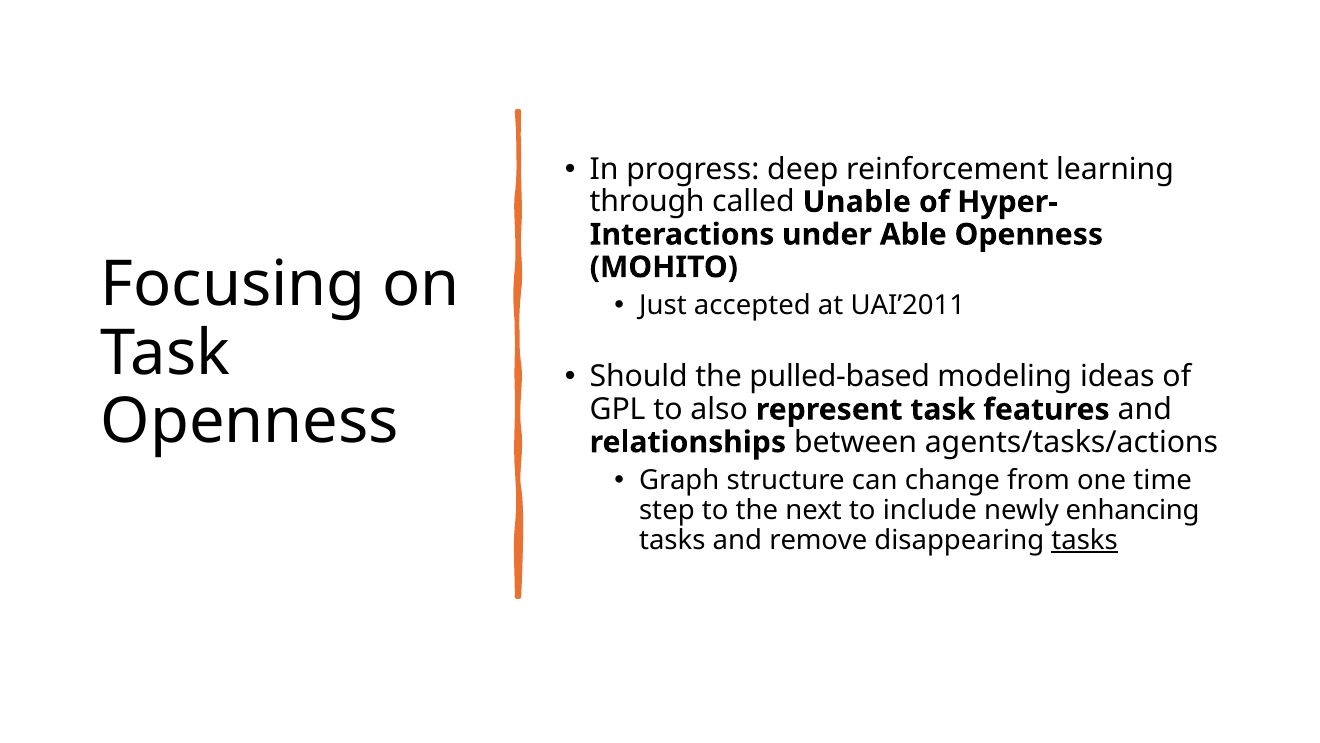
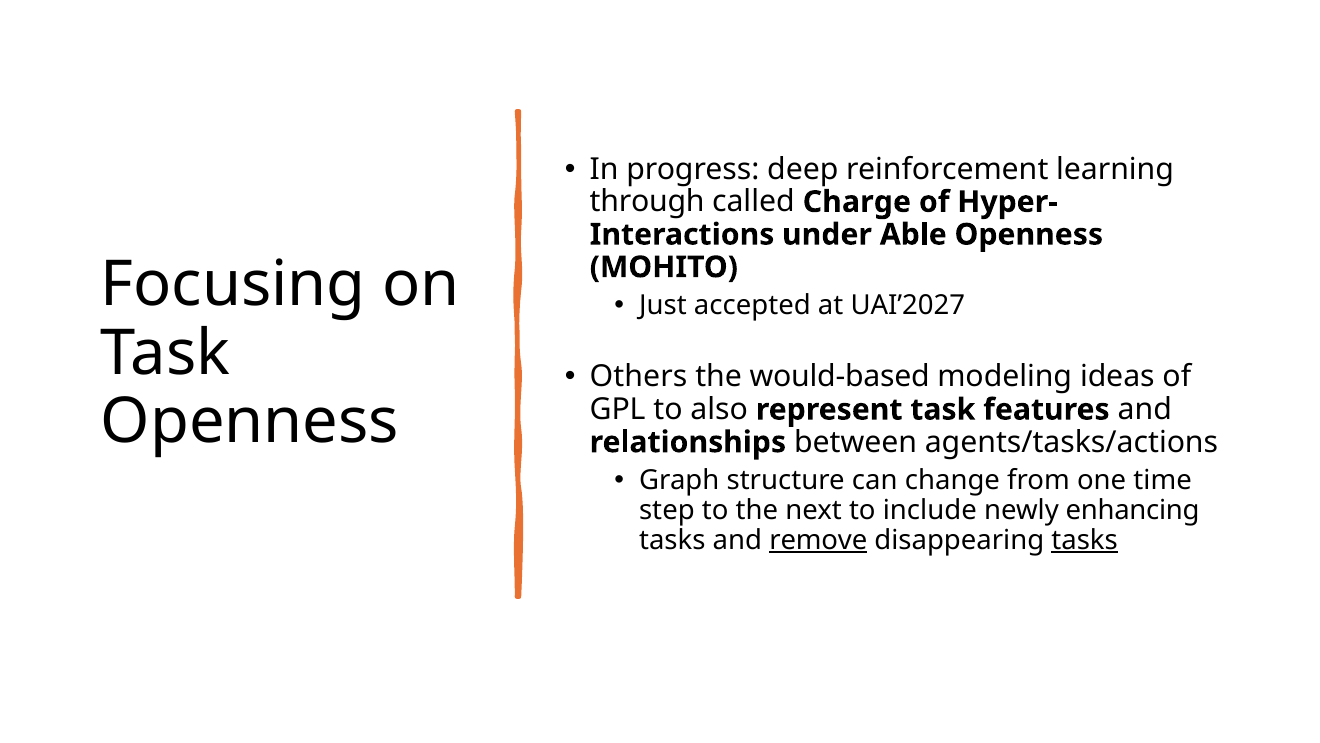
Unable: Unable -> Charge (857, 202)
UAI’2011: UAI’2011 -> UAI’2027 (908, 305)
Should: Should -> Others (639, 377)
pulled-based: pulled-based -> would-based (840, 377)
remove underline: none -> present (818, 540)
